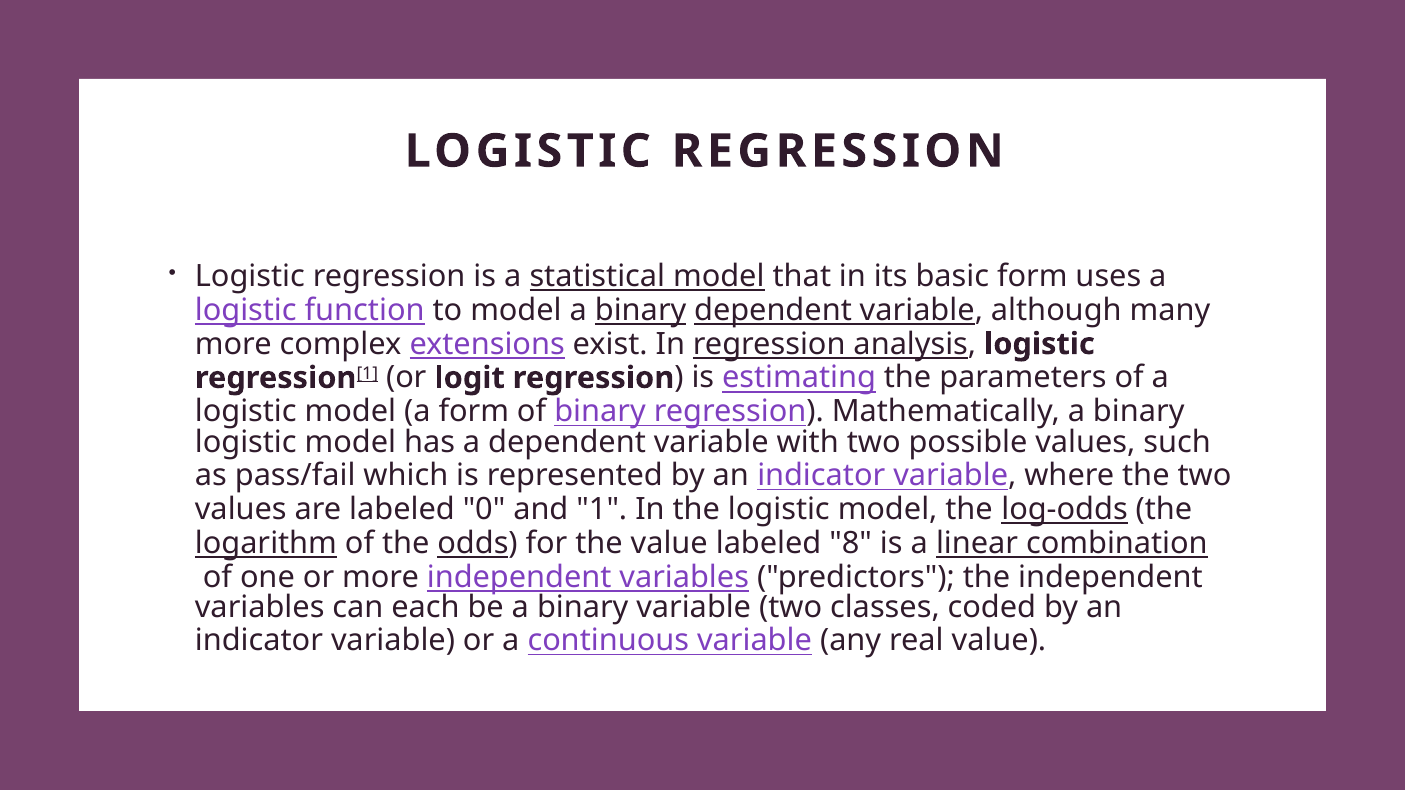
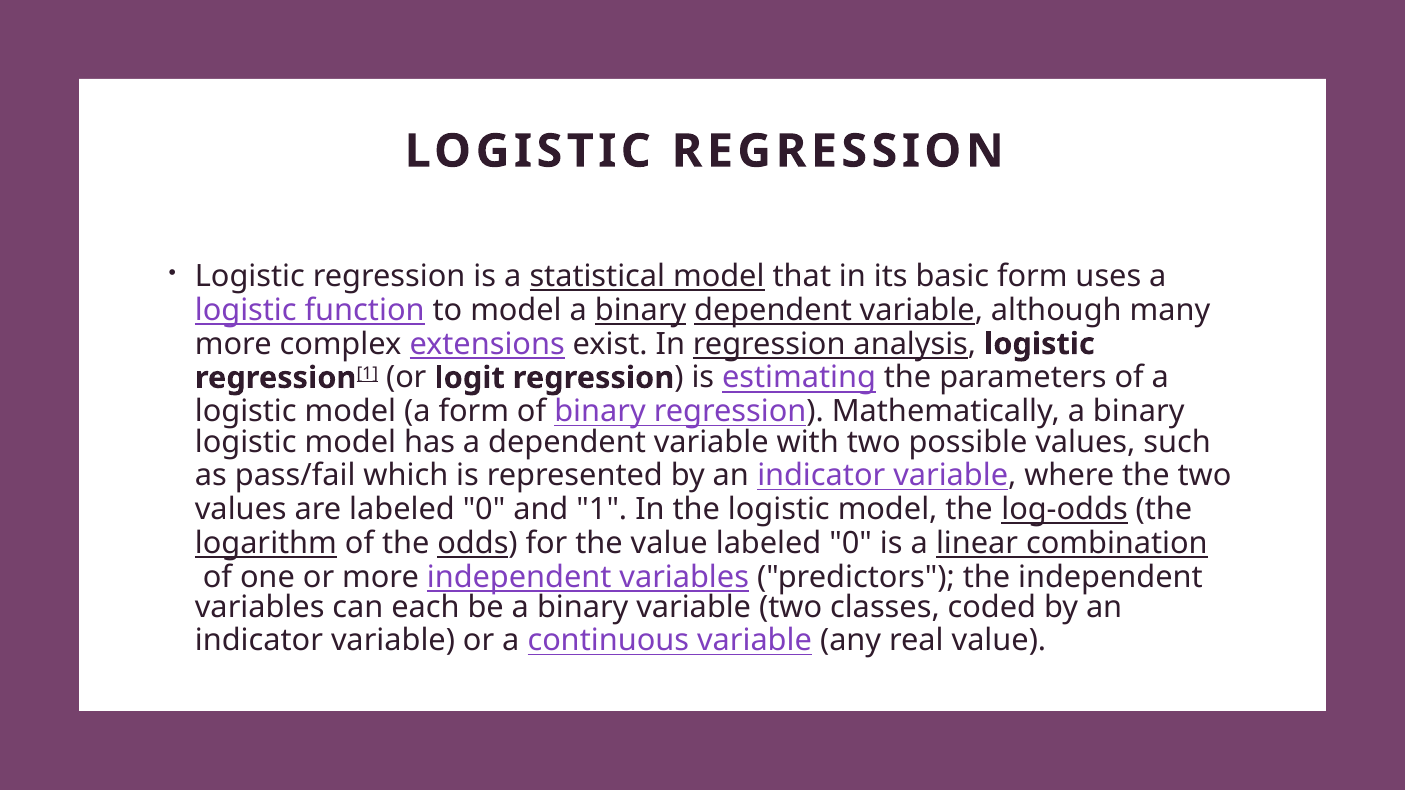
value labeled 8: 8 -> 0 (851, 543)
